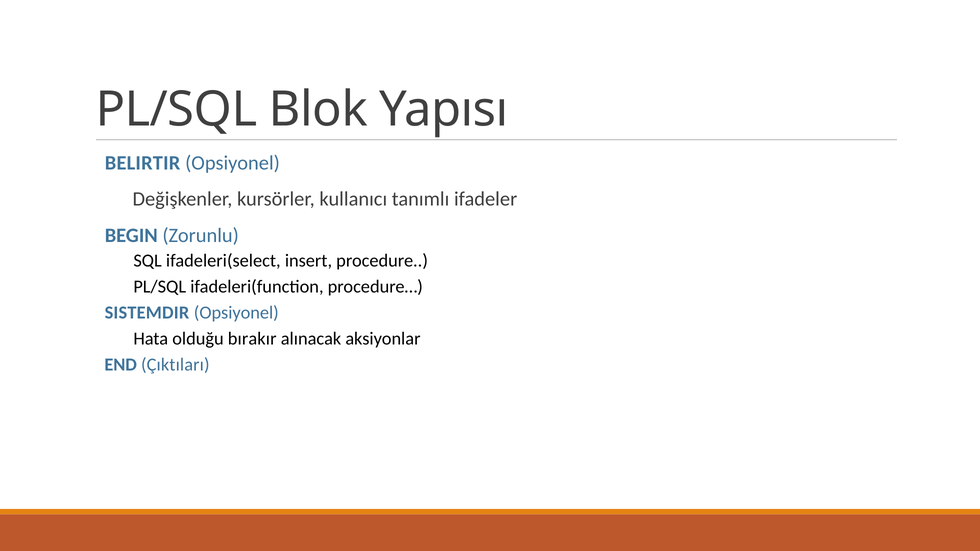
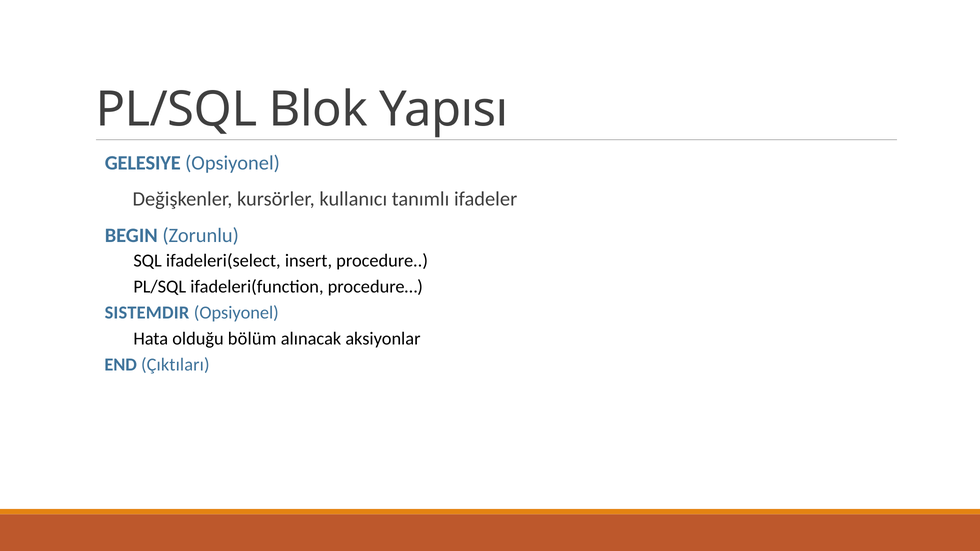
BELIRTIR: BELIRTIR -> GELESIYE (143, 163)
bırakır: bırakır -> bölüm (252, 339)
